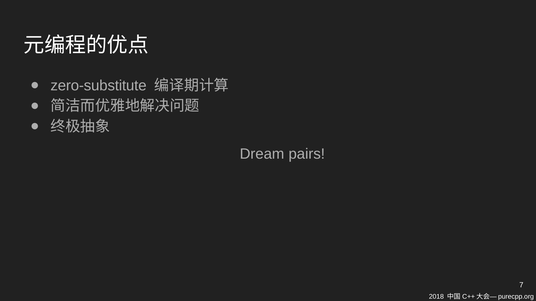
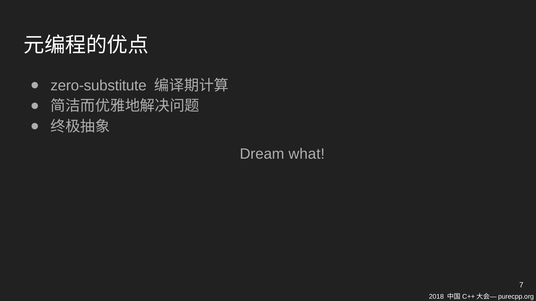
pairs: pairs -> what (307, 154)
